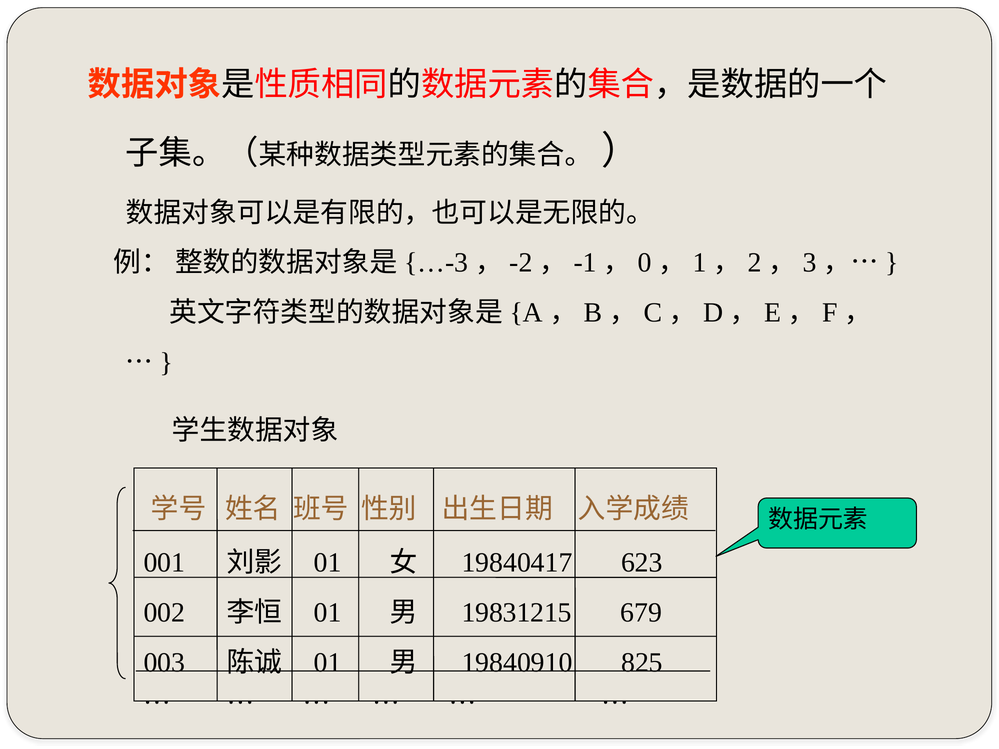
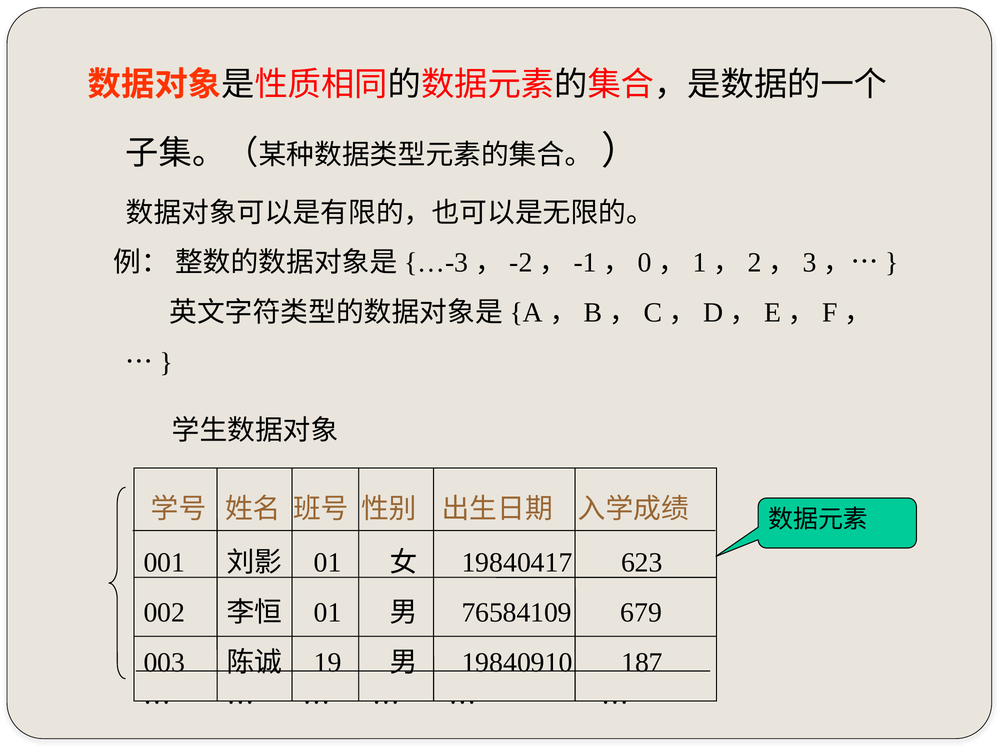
19831215: 19831215 -> 76584109 (517, 613)
01: 01 -> 19 (328, 663)
825: 825 -> 187 (642, 663)
